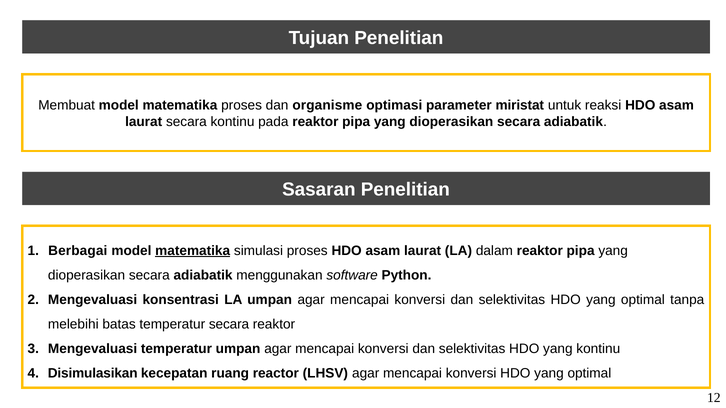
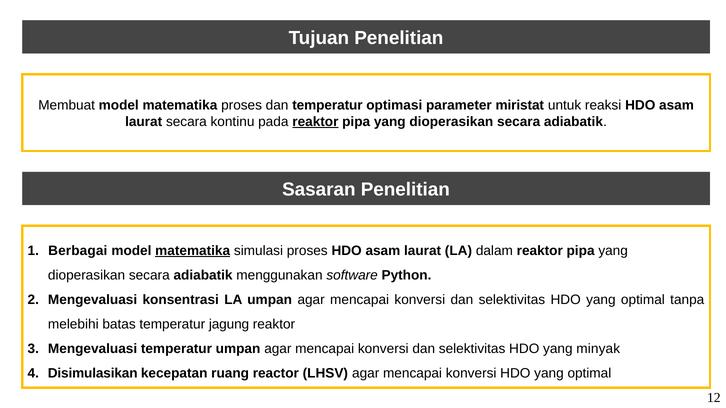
dan organisme: organisme -> temperatur (327, 106)
reaktor underline: none -> present (315, 122)
temperatur secara: secara -> jagung (229, 324)
yang kontinu: kontinu -> minyak (598, 349)
